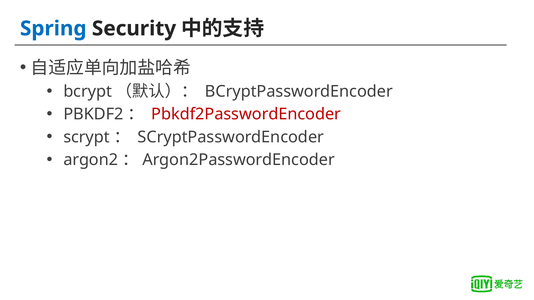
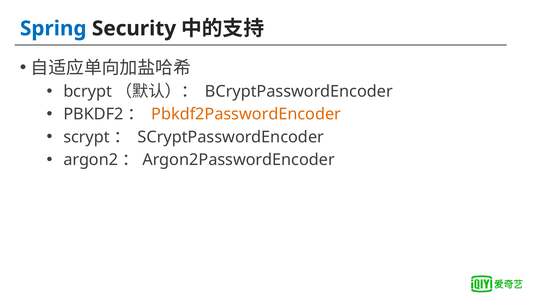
Pbkdf2PasswordEncoder colour: red -> orange (246, 114)
